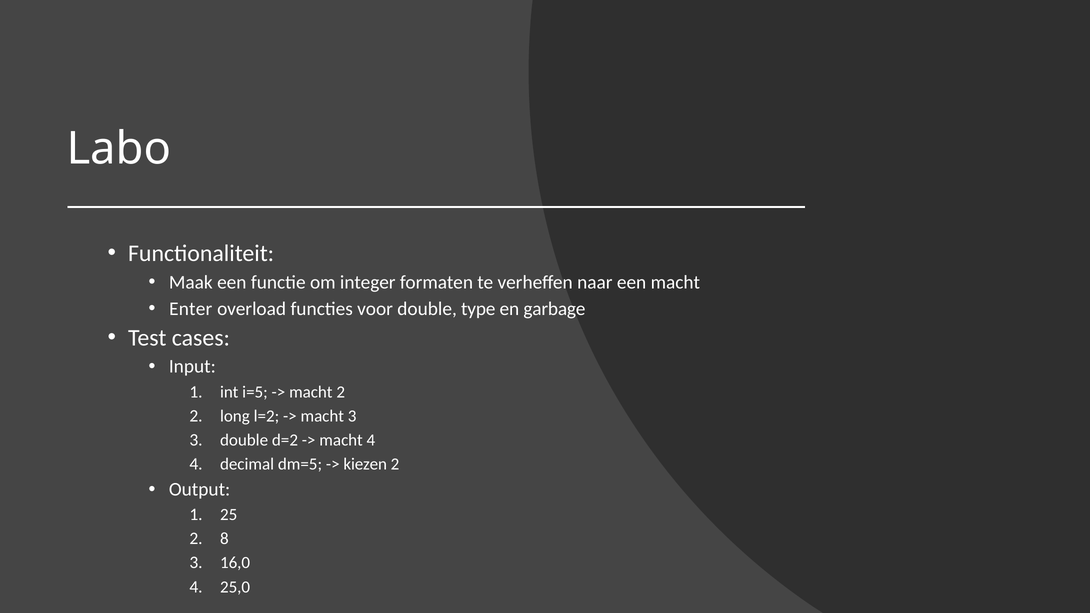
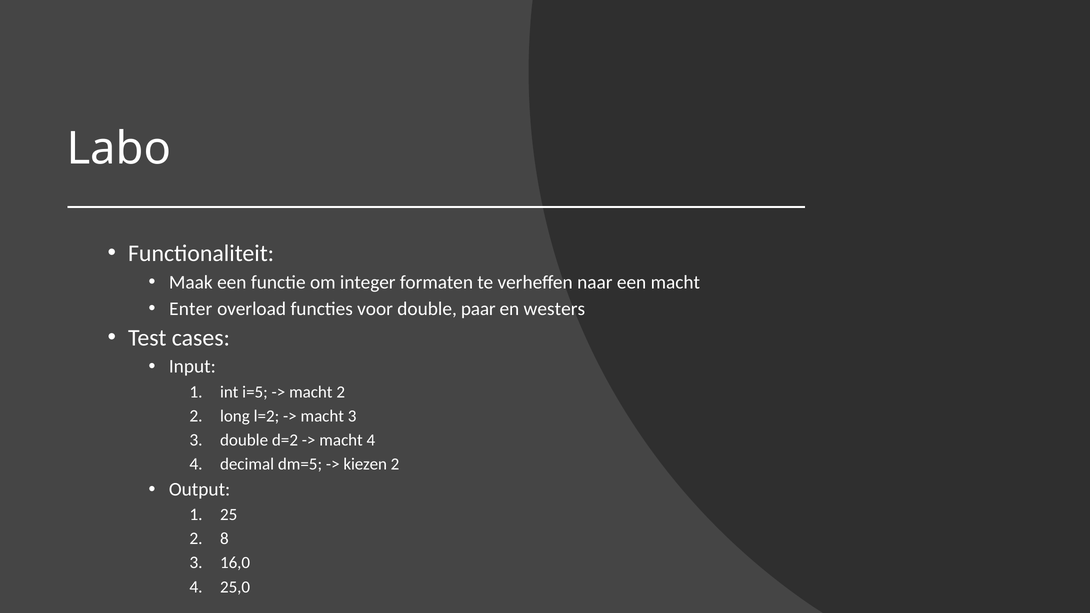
type: type -> paar (478, 309)
garbage: garbage -> westers (554, 309)
